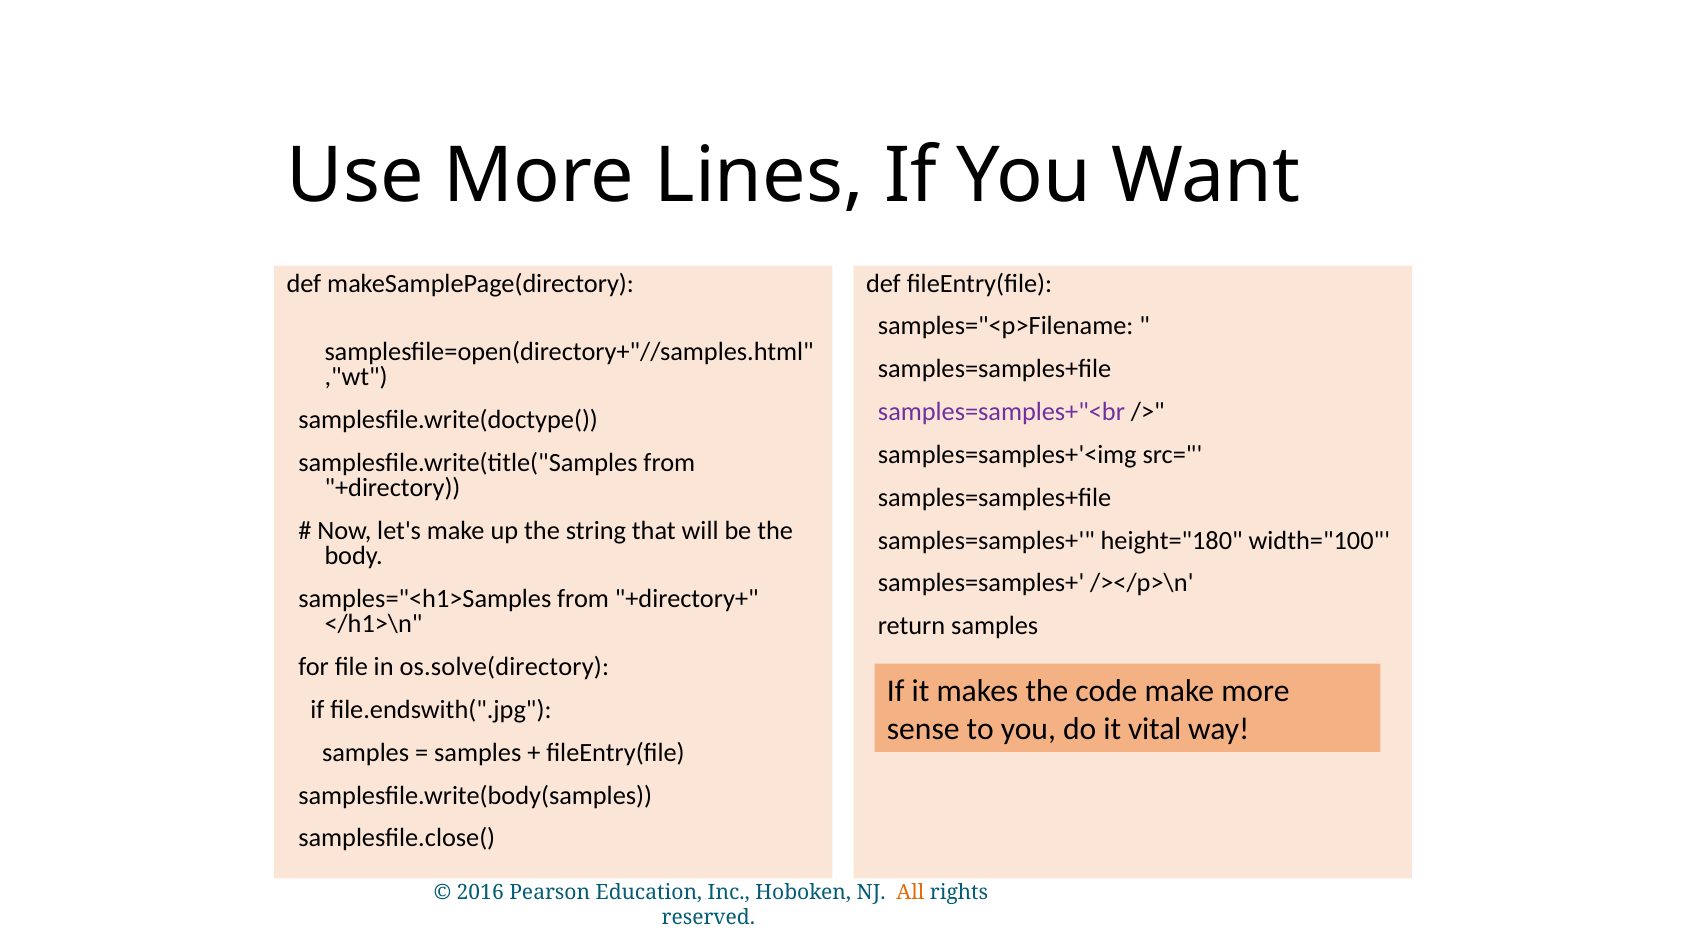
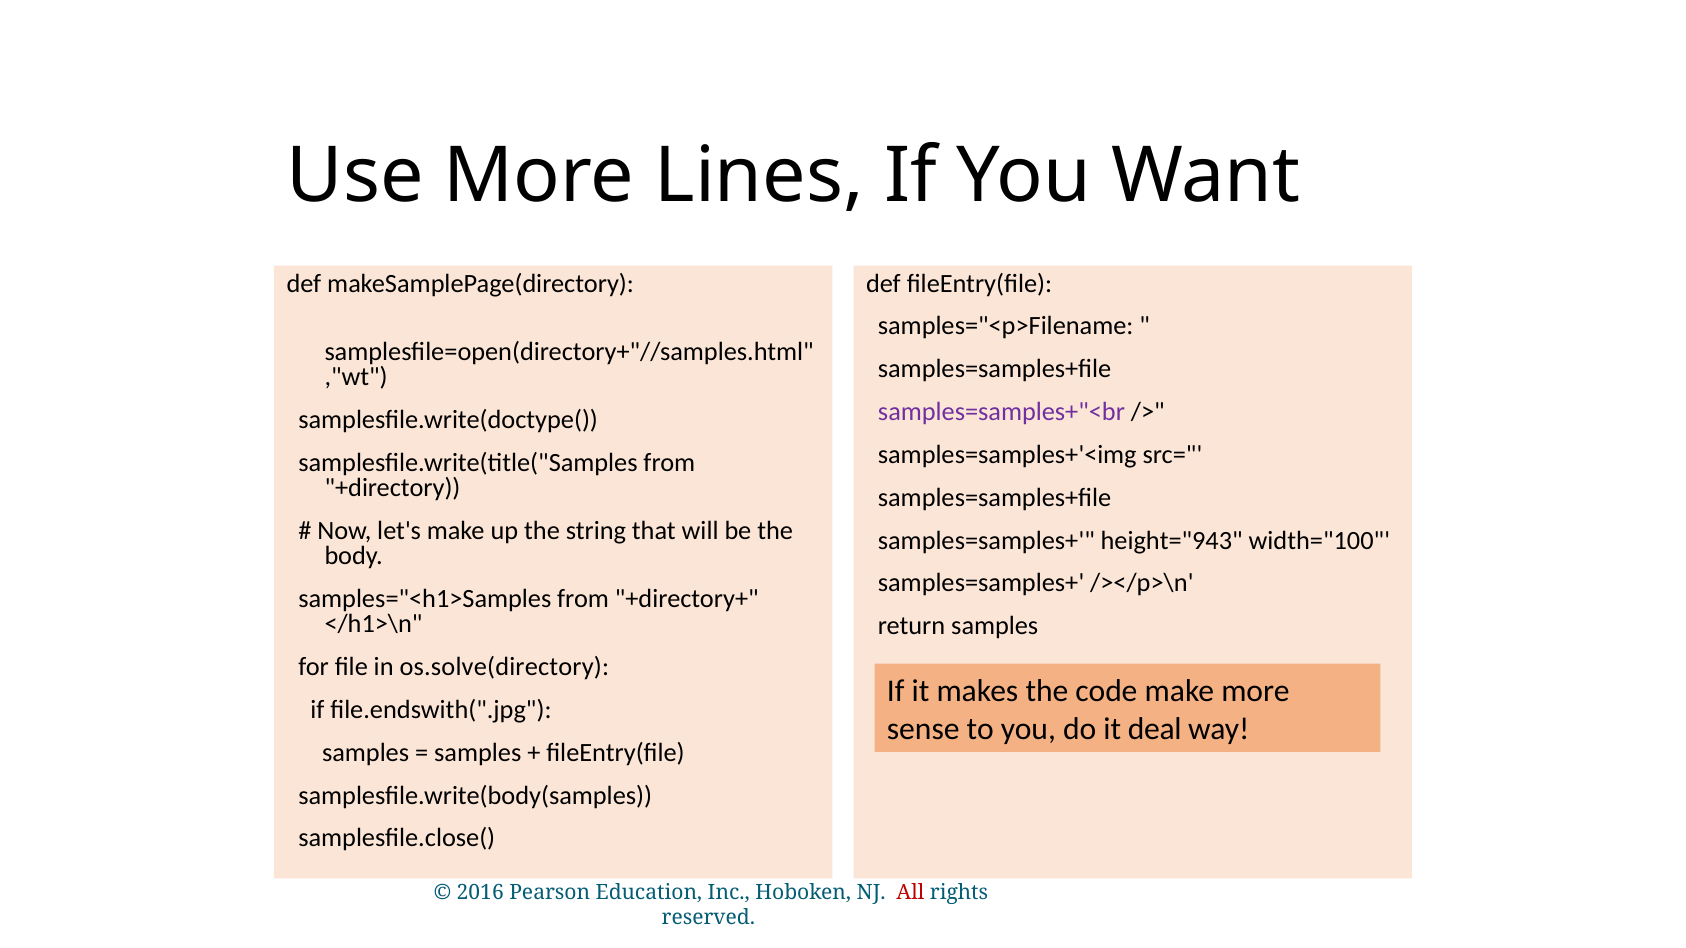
height="180: height="180 -> height="943 (1172, 541)
vital: vital -> deal (1155, 729)
All colour: orange -> red (910, 893)
